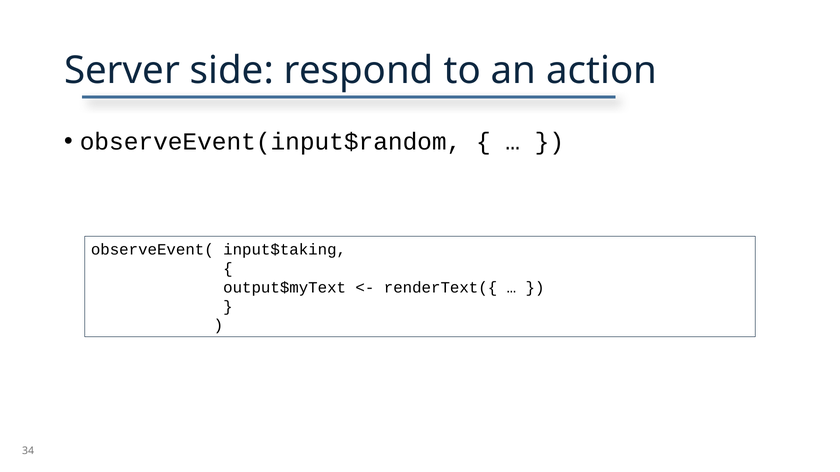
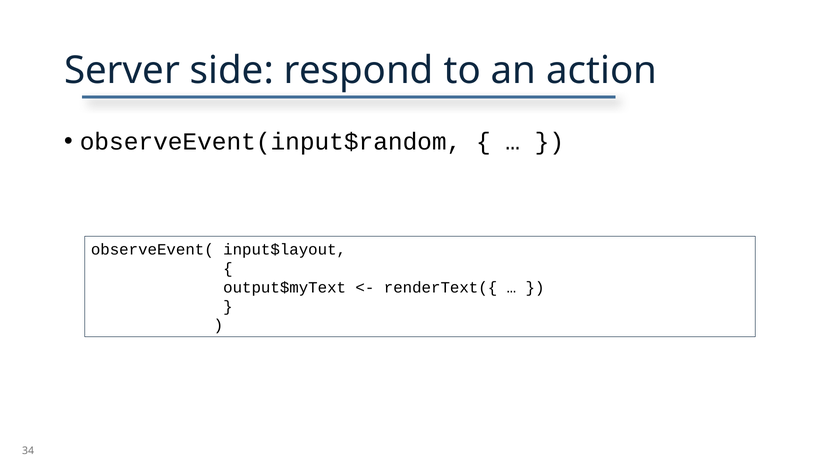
input$taking: input$taking -> input$layout (285, 250)
